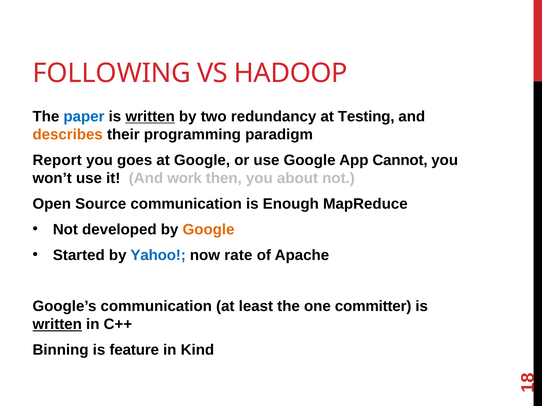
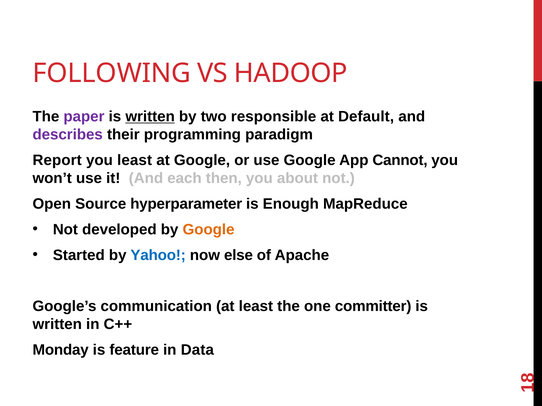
paper colour: blue -> purple (84, 117)
redundancy: redundancy -> responsible (274, 117)
Testing: Testing -> Default (366, 117)
describes colour: orange -> purple (68, 135)
you goes: goes -> least (135, 160)
work: work -> each (184, 179)
Source communication: communication -> hyperparameter (186, 204)
rate: rate -> else (238, 255)
written underline: present -> none (57, 325)
Binning: Binning -> Monday (61, 350)
Kind: Kind -> Data (197, 350)
